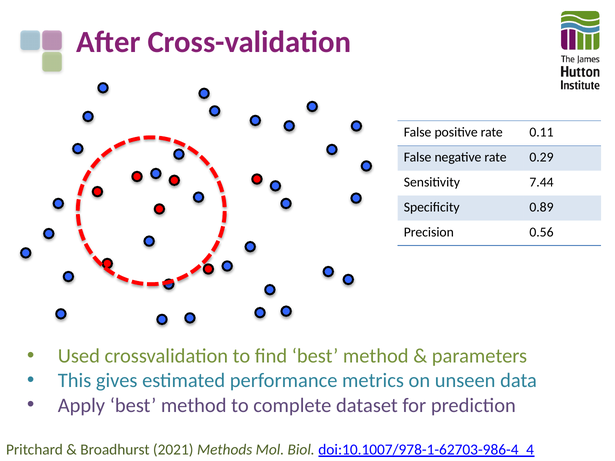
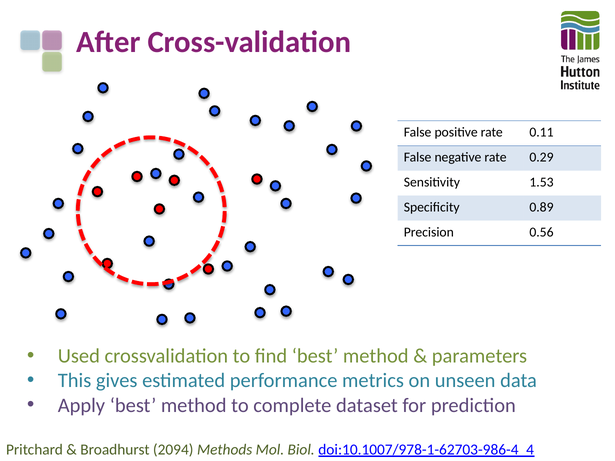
7.44: 7.44 -> 1.53 (542, 182)
2021: 2021 -> 2094 (173, 450)
